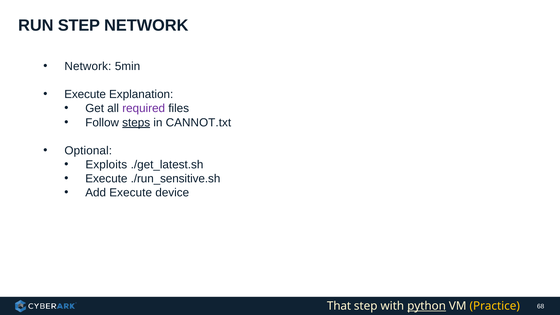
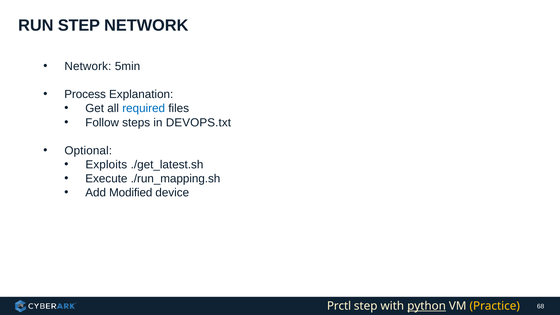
Execute: Execute -> Process (85, 94)
required colour: purple -> blue (144, 108)
steps underline: present -> none (136, 122)
CANNOT.txt: CANNOT.txt -> DEVOPS.txt (198, 122)
./run_sensitive.sh: ./run_sensitive.sh -> ./run_mapping.sh (175, 179)
Add Execute: Execute -> Modified (131, 193)
That: That -> Prctl (339, 306)
